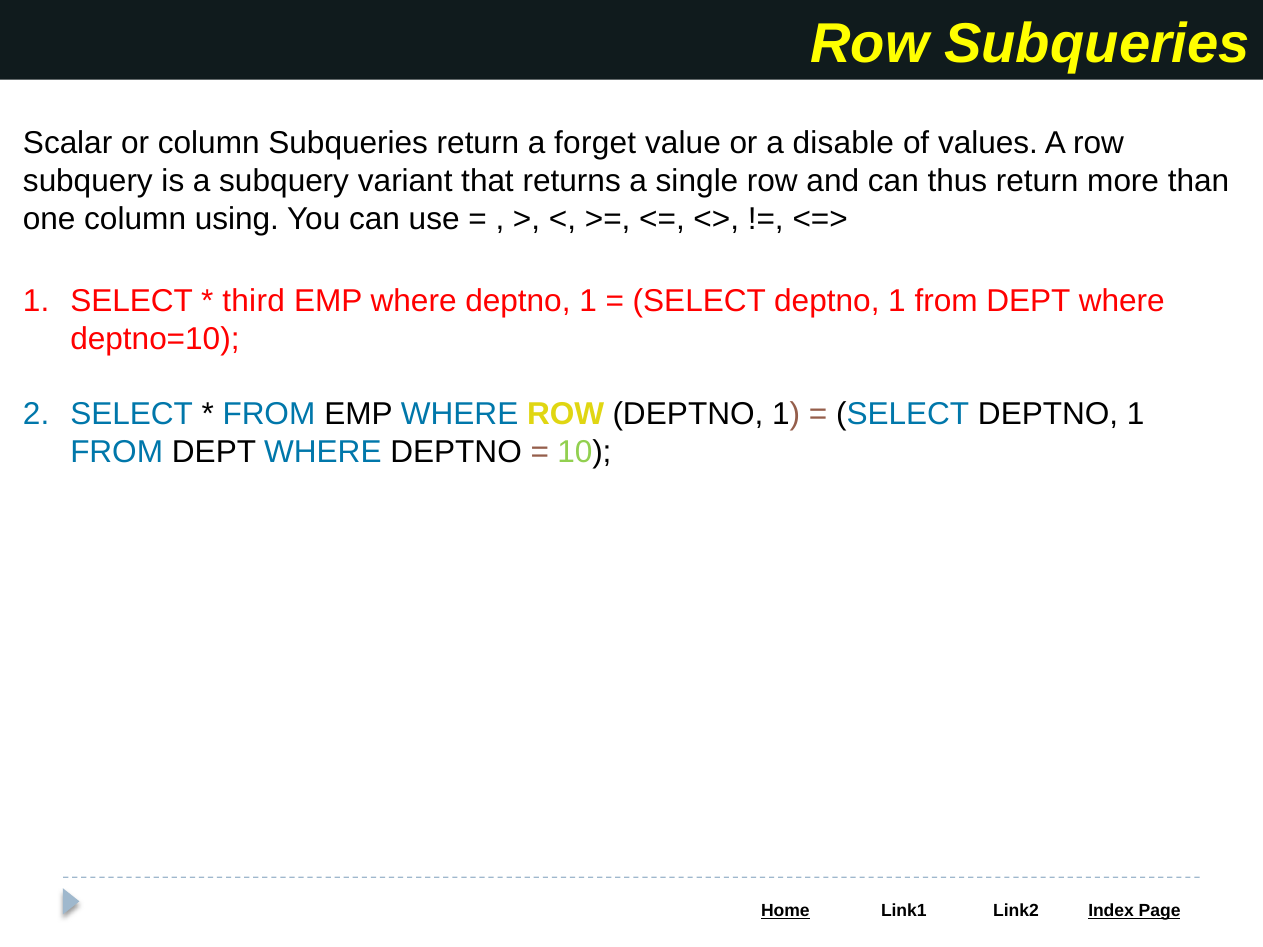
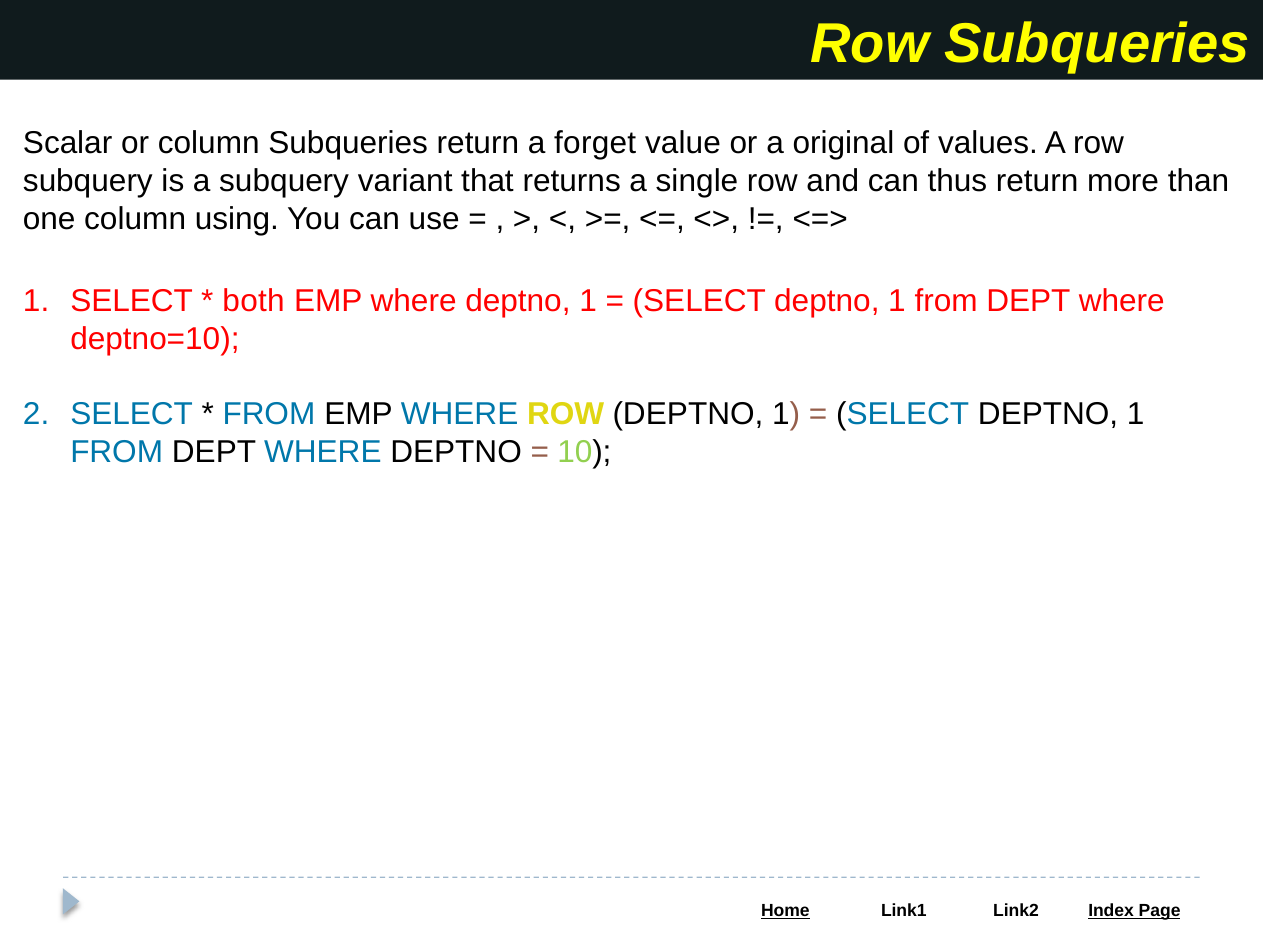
disable: disable -> original (843, 143)
third: third -> both (254, 301)
